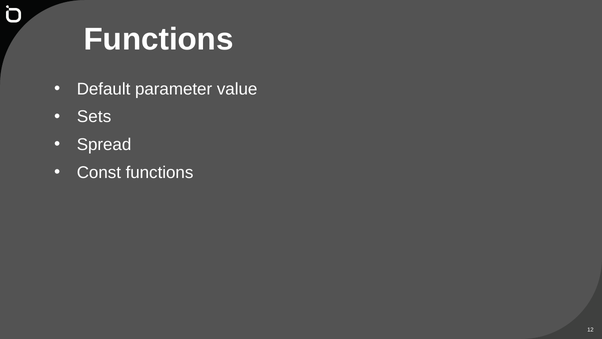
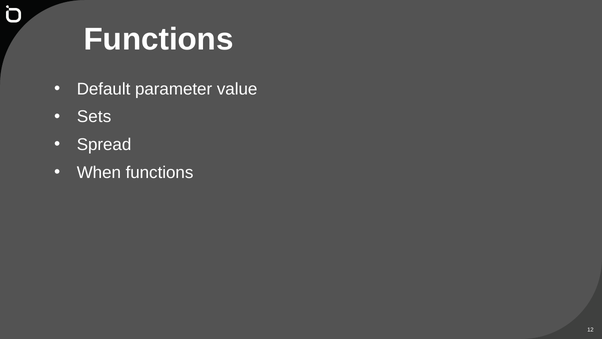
Const: Const -> When (99, 172)
